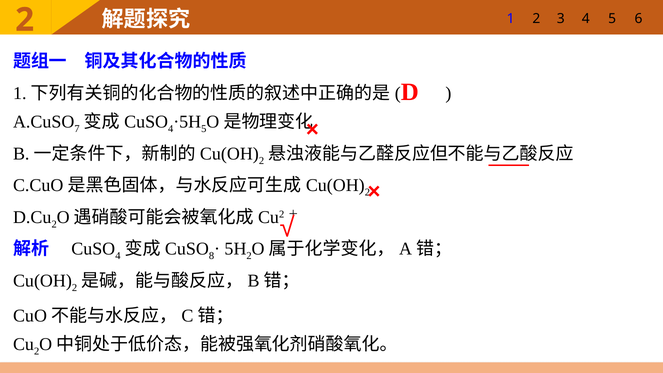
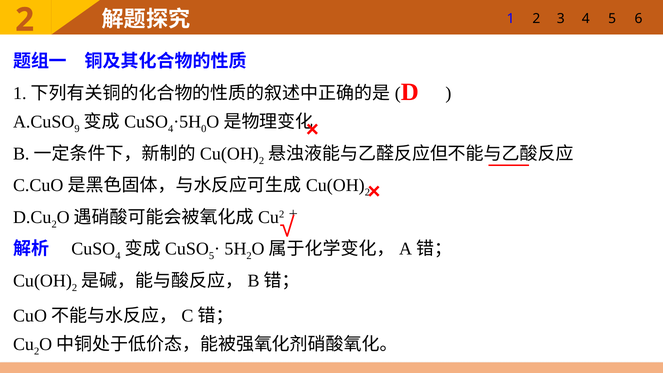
7: 7 -> 9 (77, 129)
5: 5 -> 0 (204, 129)
8: 8 -> 5 (212, 256)
